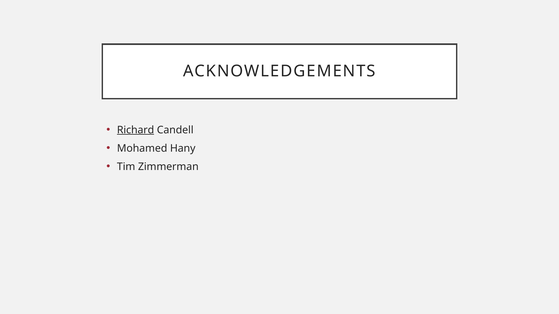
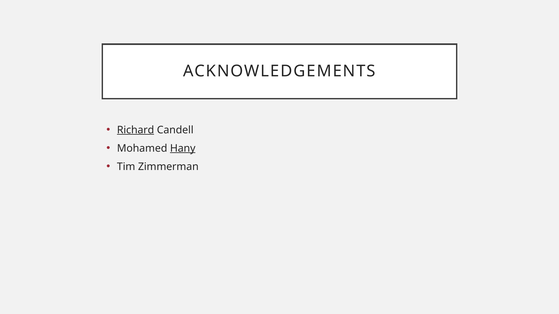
Hany underline: none -> present (183, 148)
